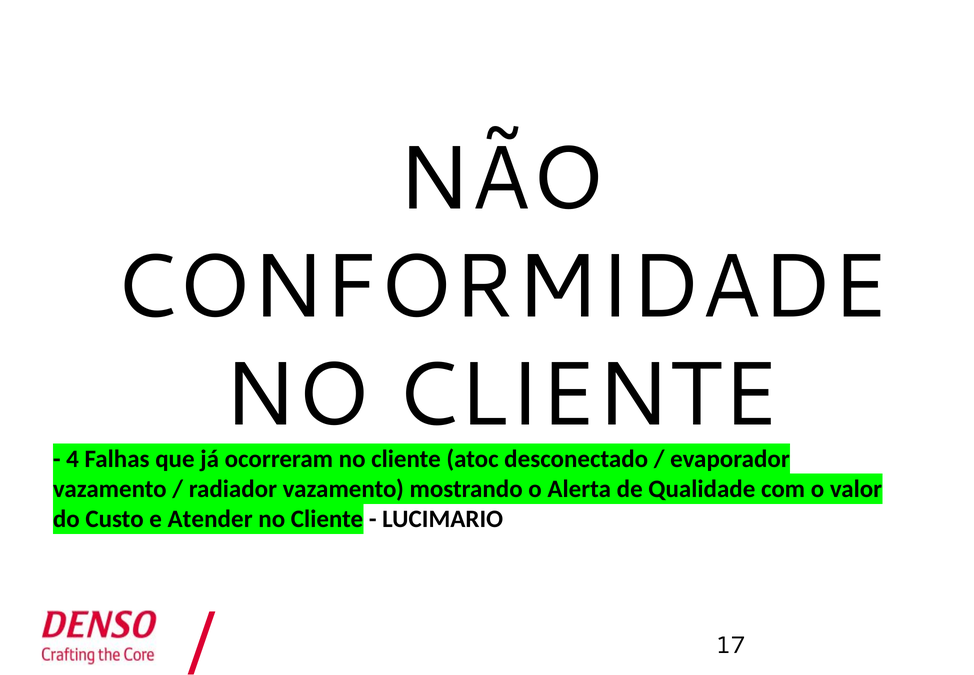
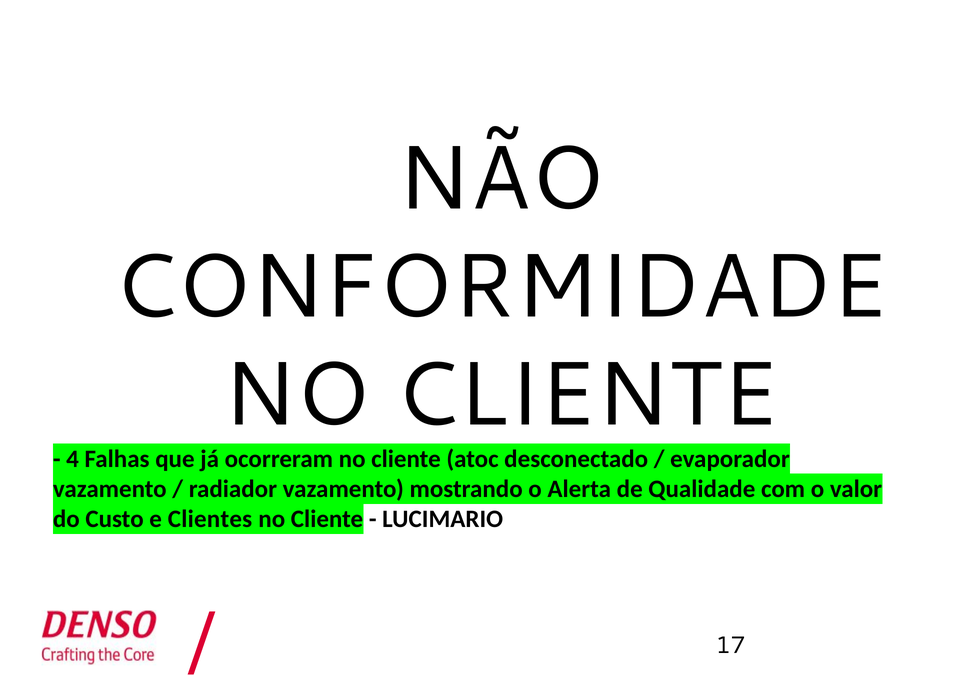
Atender: Atender -> Clientes (210, 518)
